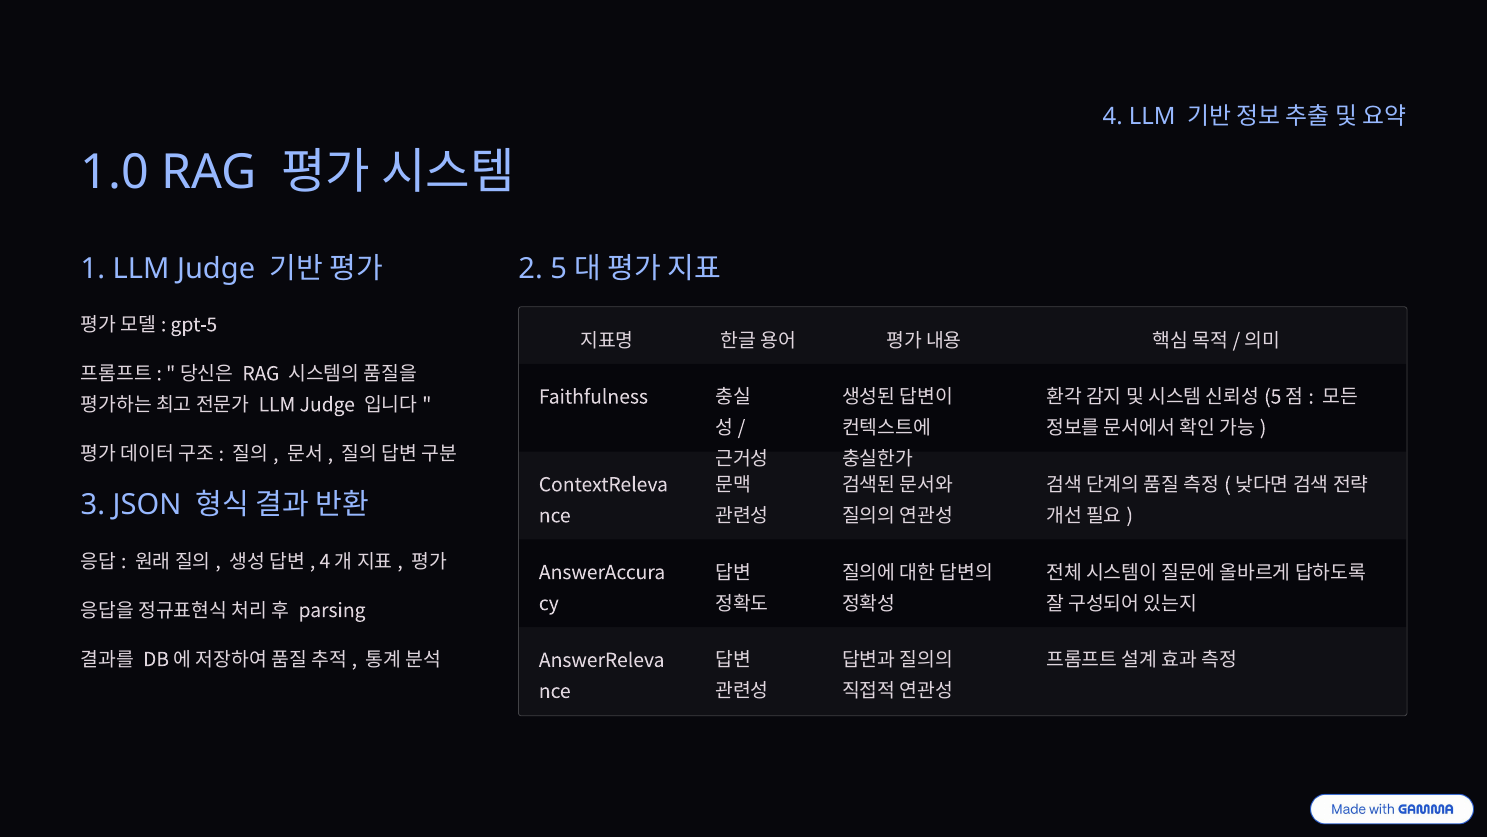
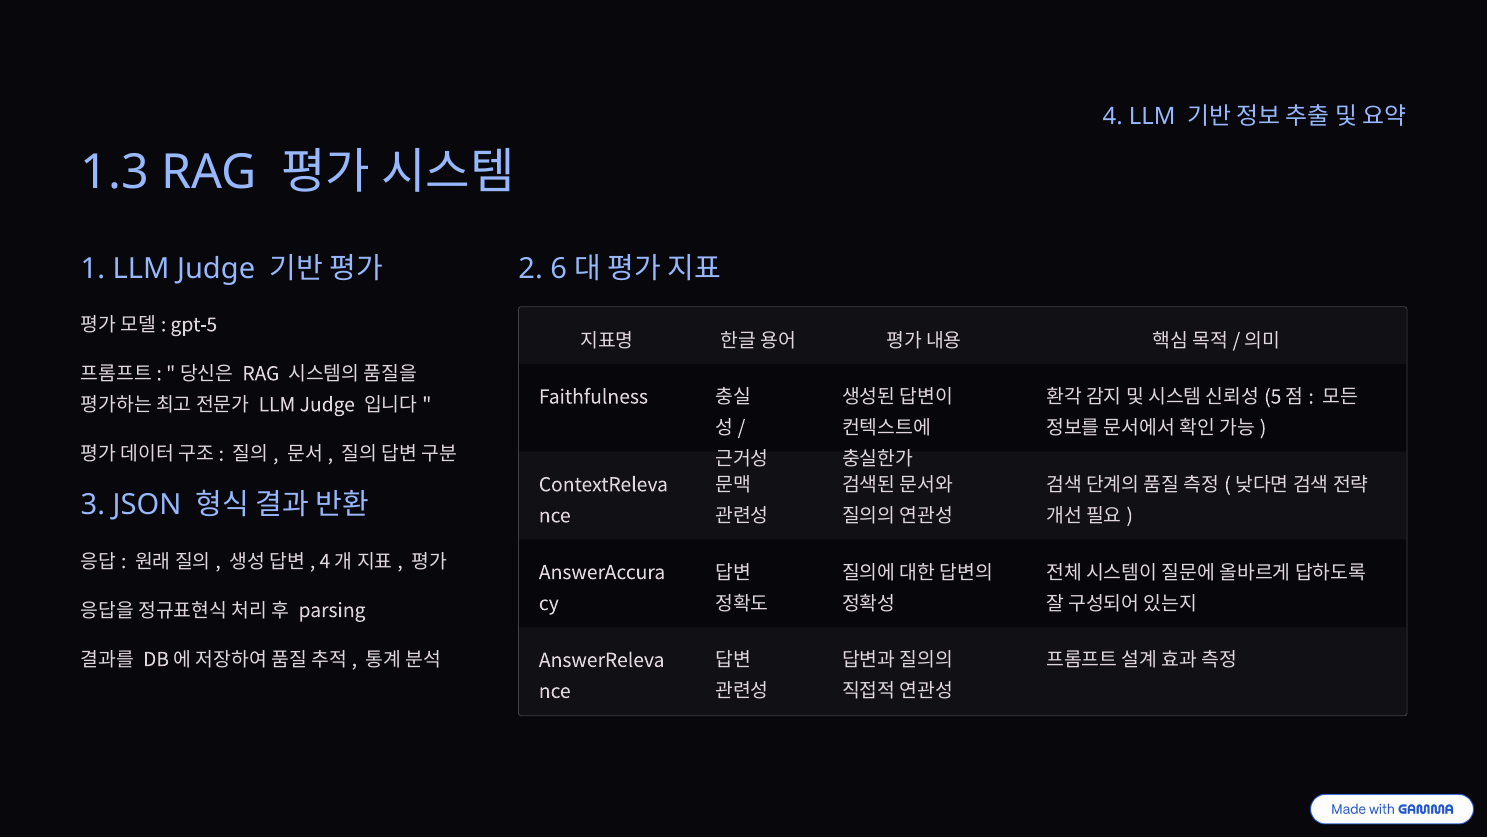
1.0: 1.0 -> 1.3 (115, 172)
2 5: 5 -> 6 (559, 268)
